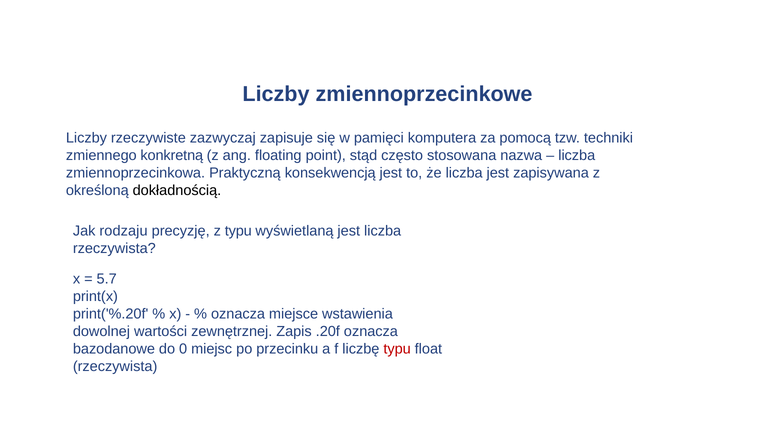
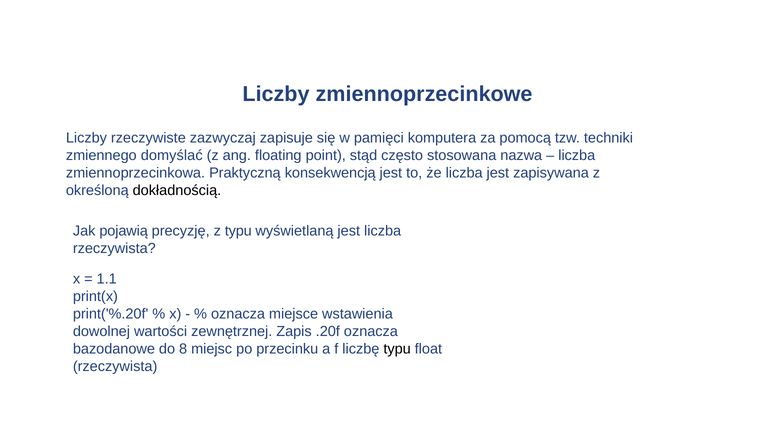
konkretną: konkretną -> domyślać (172, 155)
rodzaju: rodzaju -> pojawią (124, 231)
5.7: 5.7 -> 1.1 (107, 279)
0: 0 -> 8 (183, 349)
typu colour: red -> black (397, 349)
